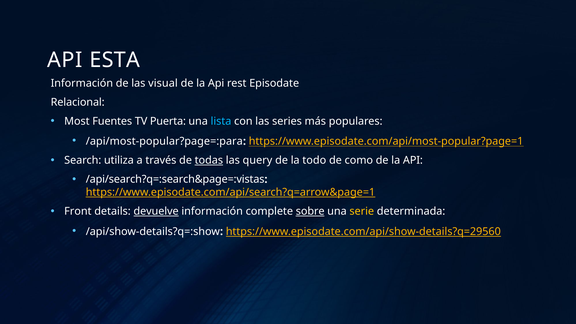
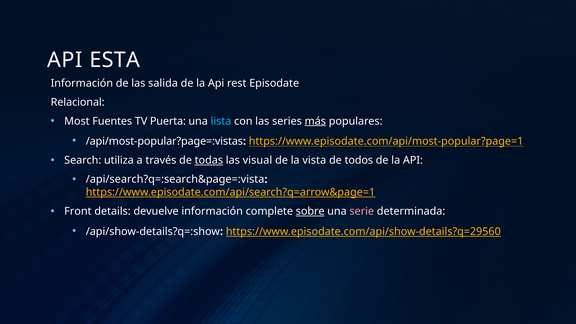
visual: visual -> salida (163, 83)
más underline: none -> present (315, 121)
/api/most-popular?page=:para: /api/most-popular?page=:para -> /api/most-popular?page=:vistas (164, 141)
query: query -> visual (257, 160)
todo: todo -> vista (314, 160)
como: como -> todos (359, 160)
/api/search?q=:search&page=:vistas: /api/search?q=:search&page=:vistas -> /api/search?q=:search&page=:vista (175, 179)
devuelve underline: present -> none (156, 211)
serie colour: yellow -> pink (362, 211)
